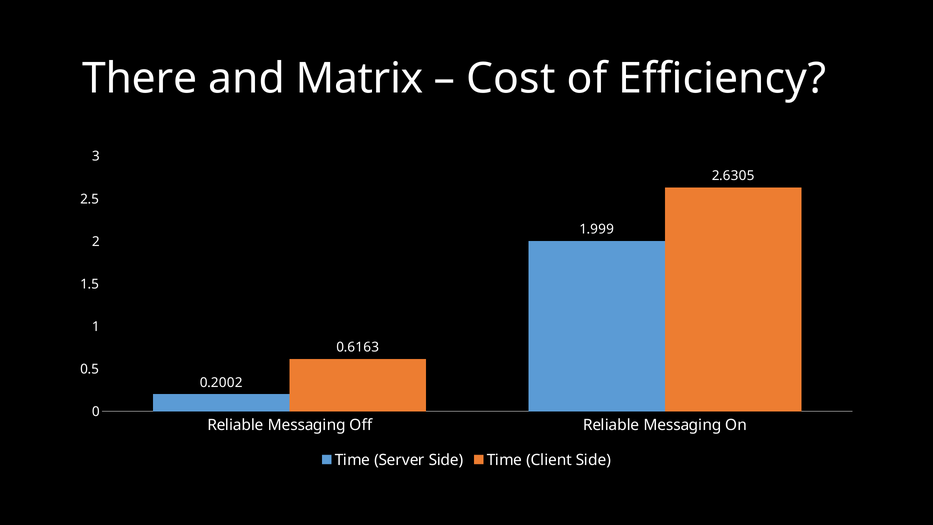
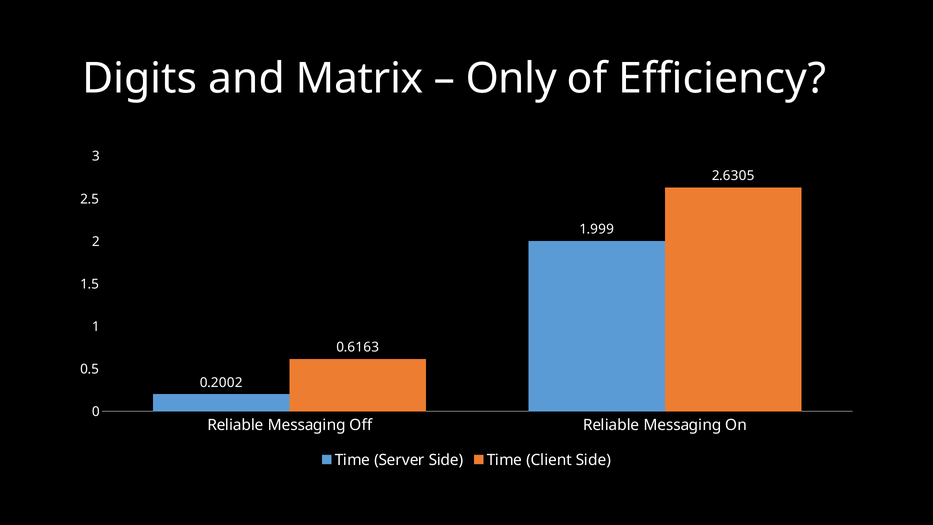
There: There -> Digits (140, 78)
Cost: Cost -> Only (511, 78)
